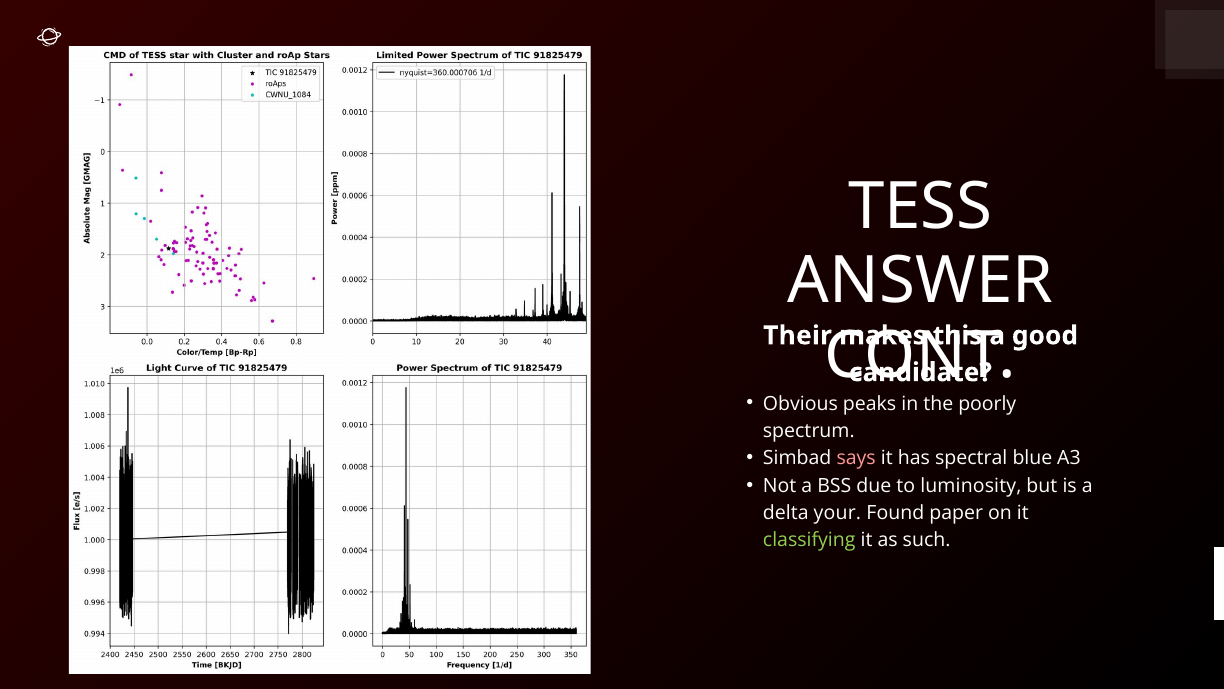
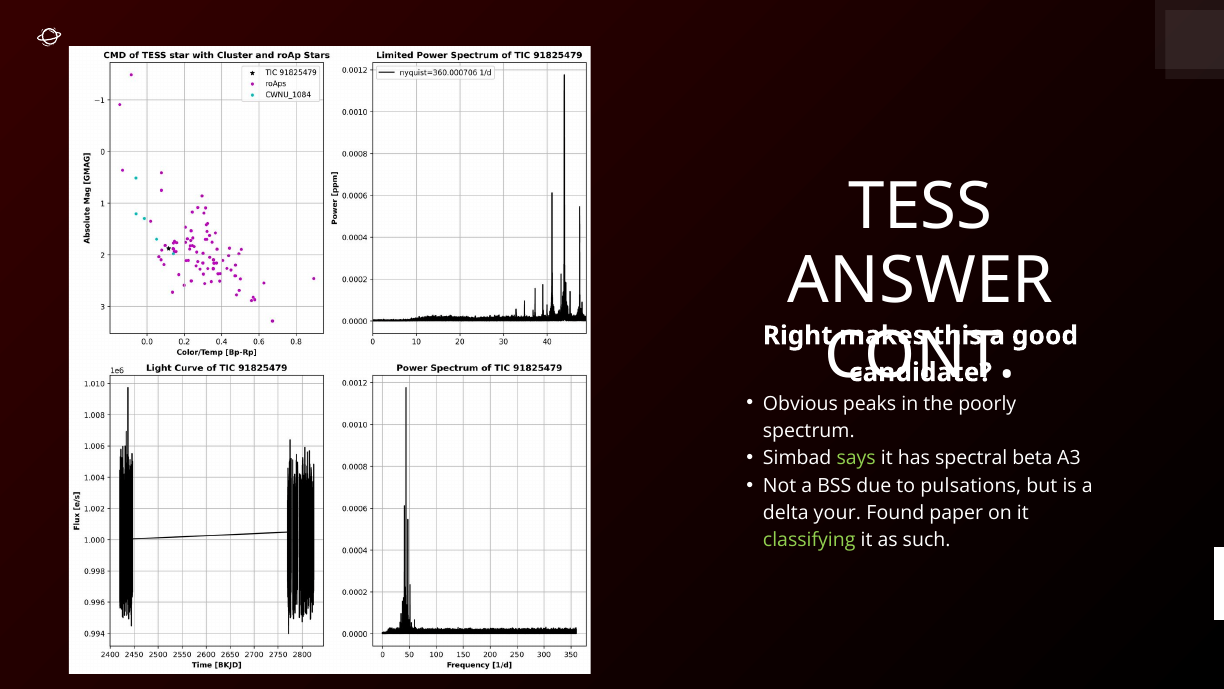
Their: Their -> Right (798, 335)
says colour: pink -> light green (856, 458)
blue: blue -> beta (1032, 458)
luminosity: luminosity -> pulsations (971, 485)
